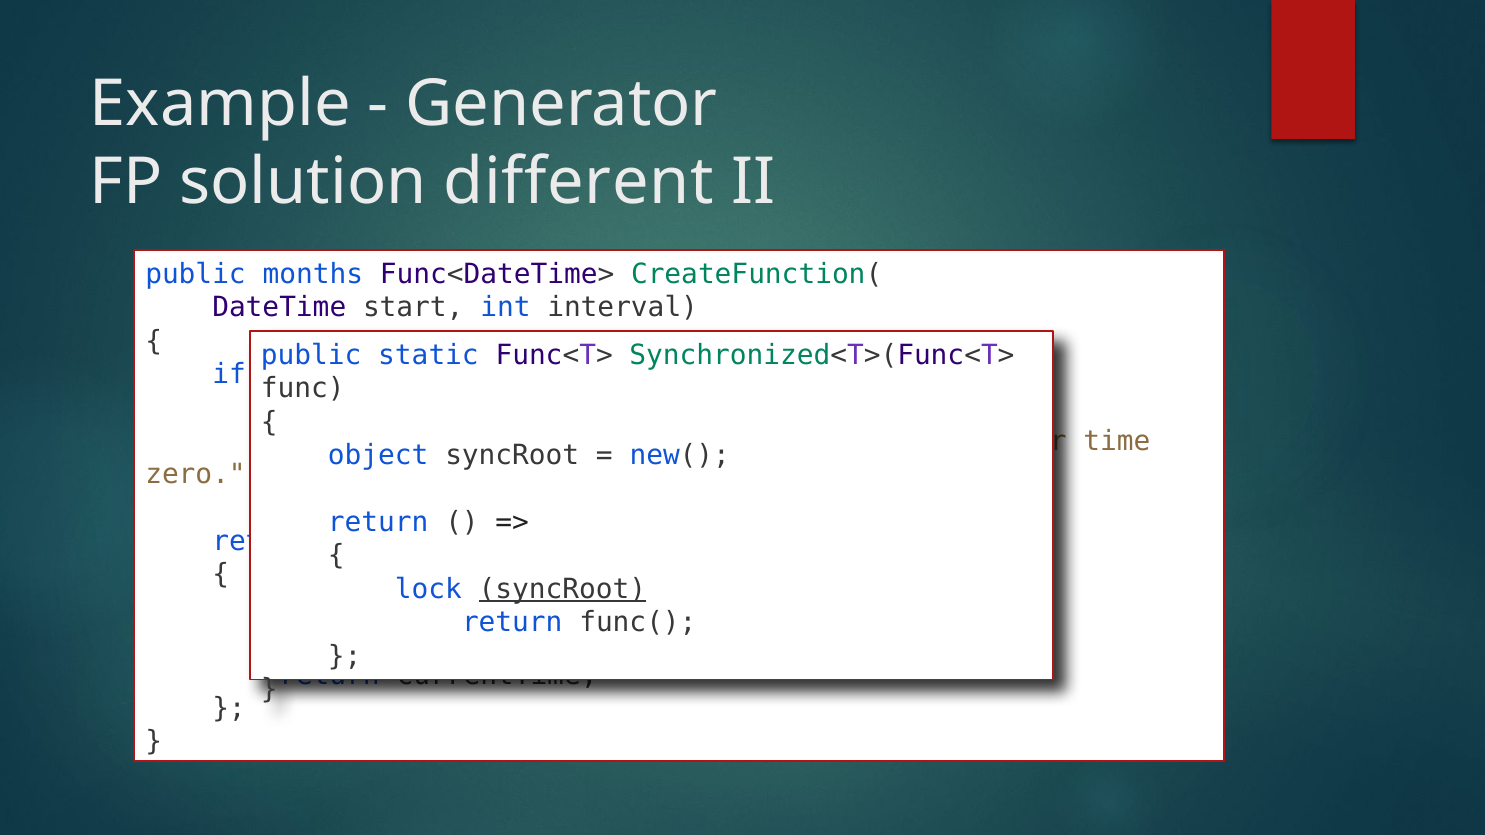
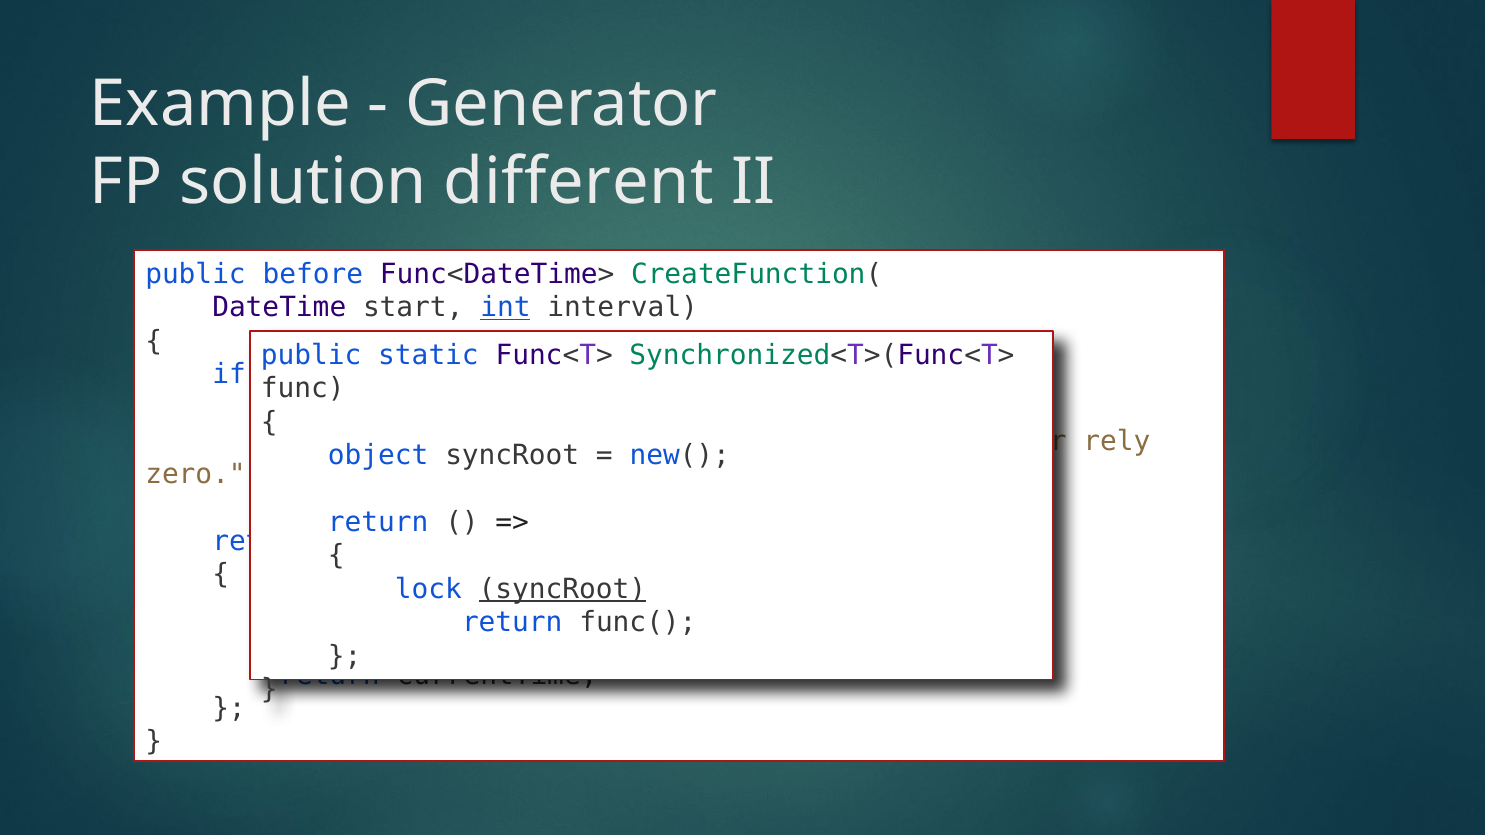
months: months -> before (313, 274)
int underline: none -> present (505, 308)
time: time -> rely (1117, 441)
